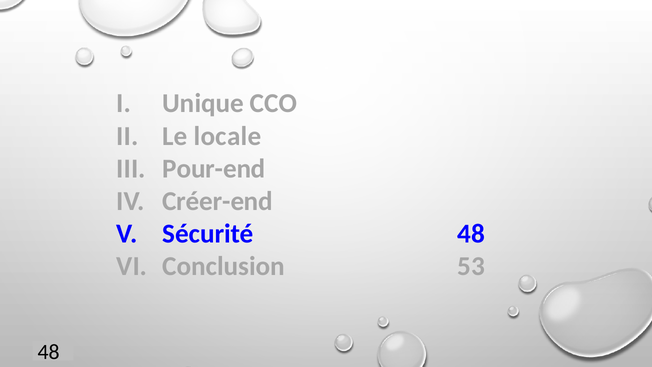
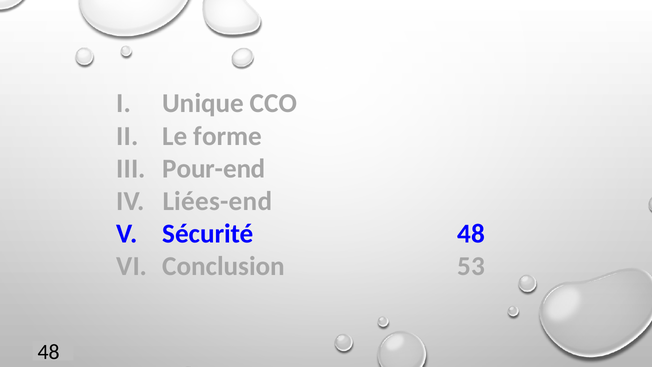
locale: locale -> forme (228, 136)
Créer-end: Créer-end -> Liées-end (217, 201)
